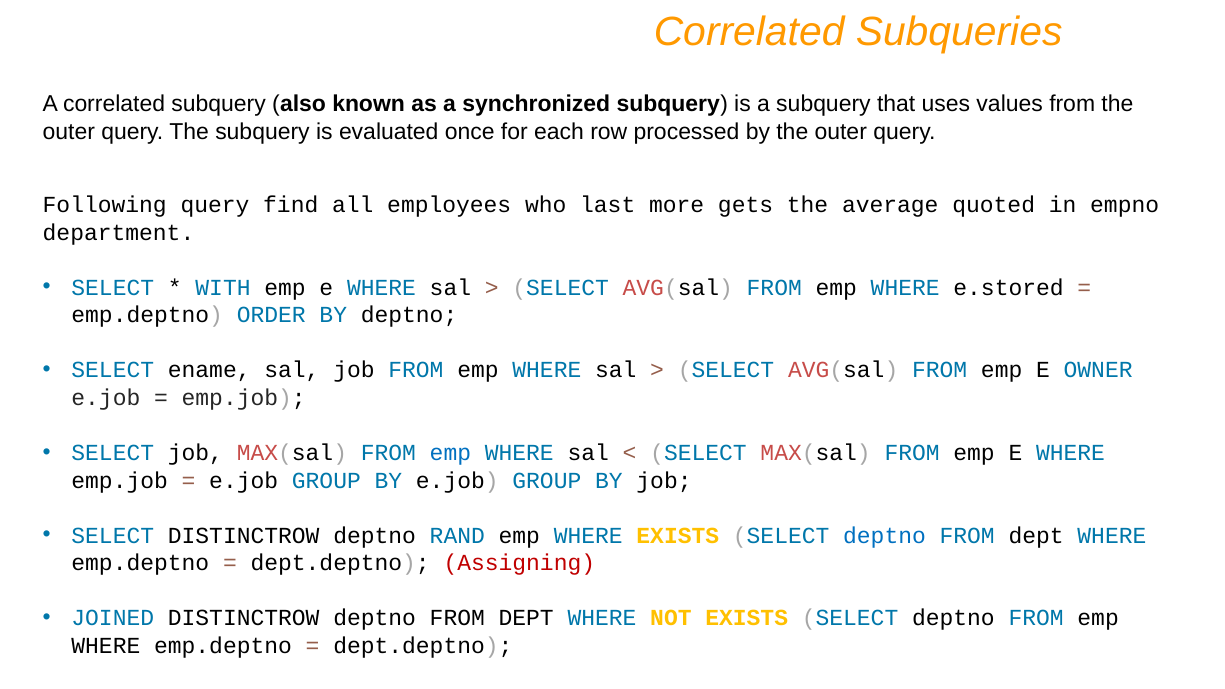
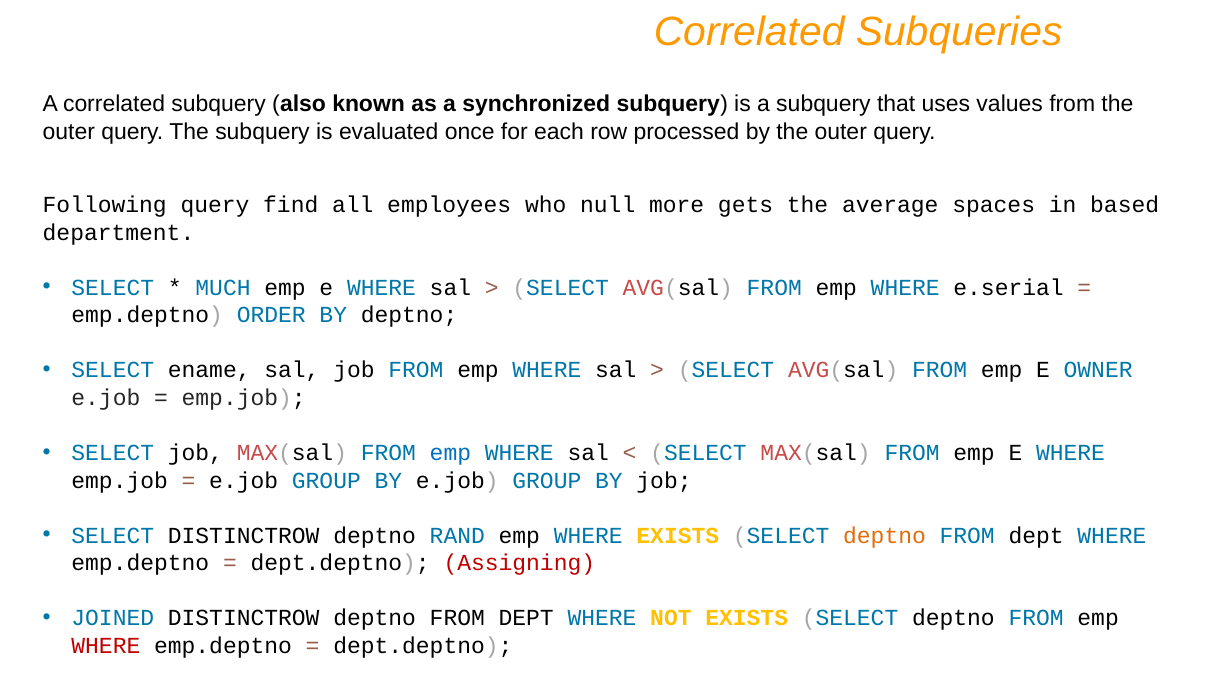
last: last -> null (608, 205)
quoted: quoted -> spaces (994, 205)
empno: empno -> based (1125, 205)
WITH: WITH -> MUCH (223, 288)
e.stored: e.stored -> e.serial (1009, 288)
deptno colour: blue -> orange (885, 536)
WHERE colour: black -> red (106, 646)
